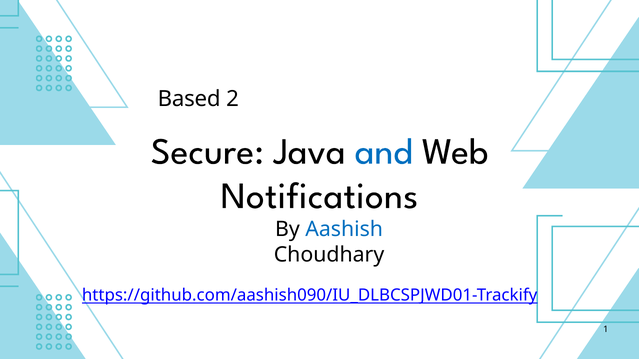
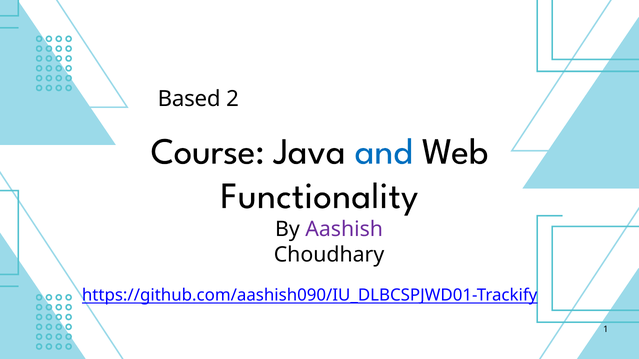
Secure: Secure -> Course (208, 152)
Notifications: Notifications -> Functionality (319, 196)
Aashish colour: blue -> purple (344, 230)
